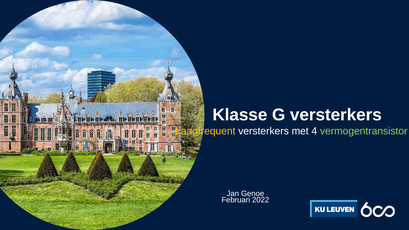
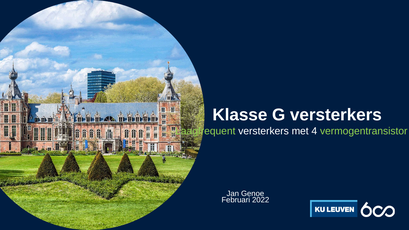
Laagfrequent colour: yellow -> light green (205, 131)
